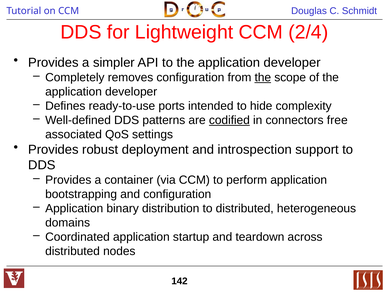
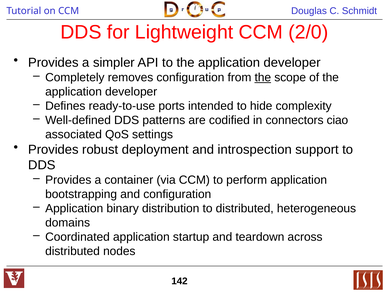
2/4: 2/4 -> 2/0 (308, 32)
codified underline: present -> none (229, 120)
free: free -> ciao (337, 120)
